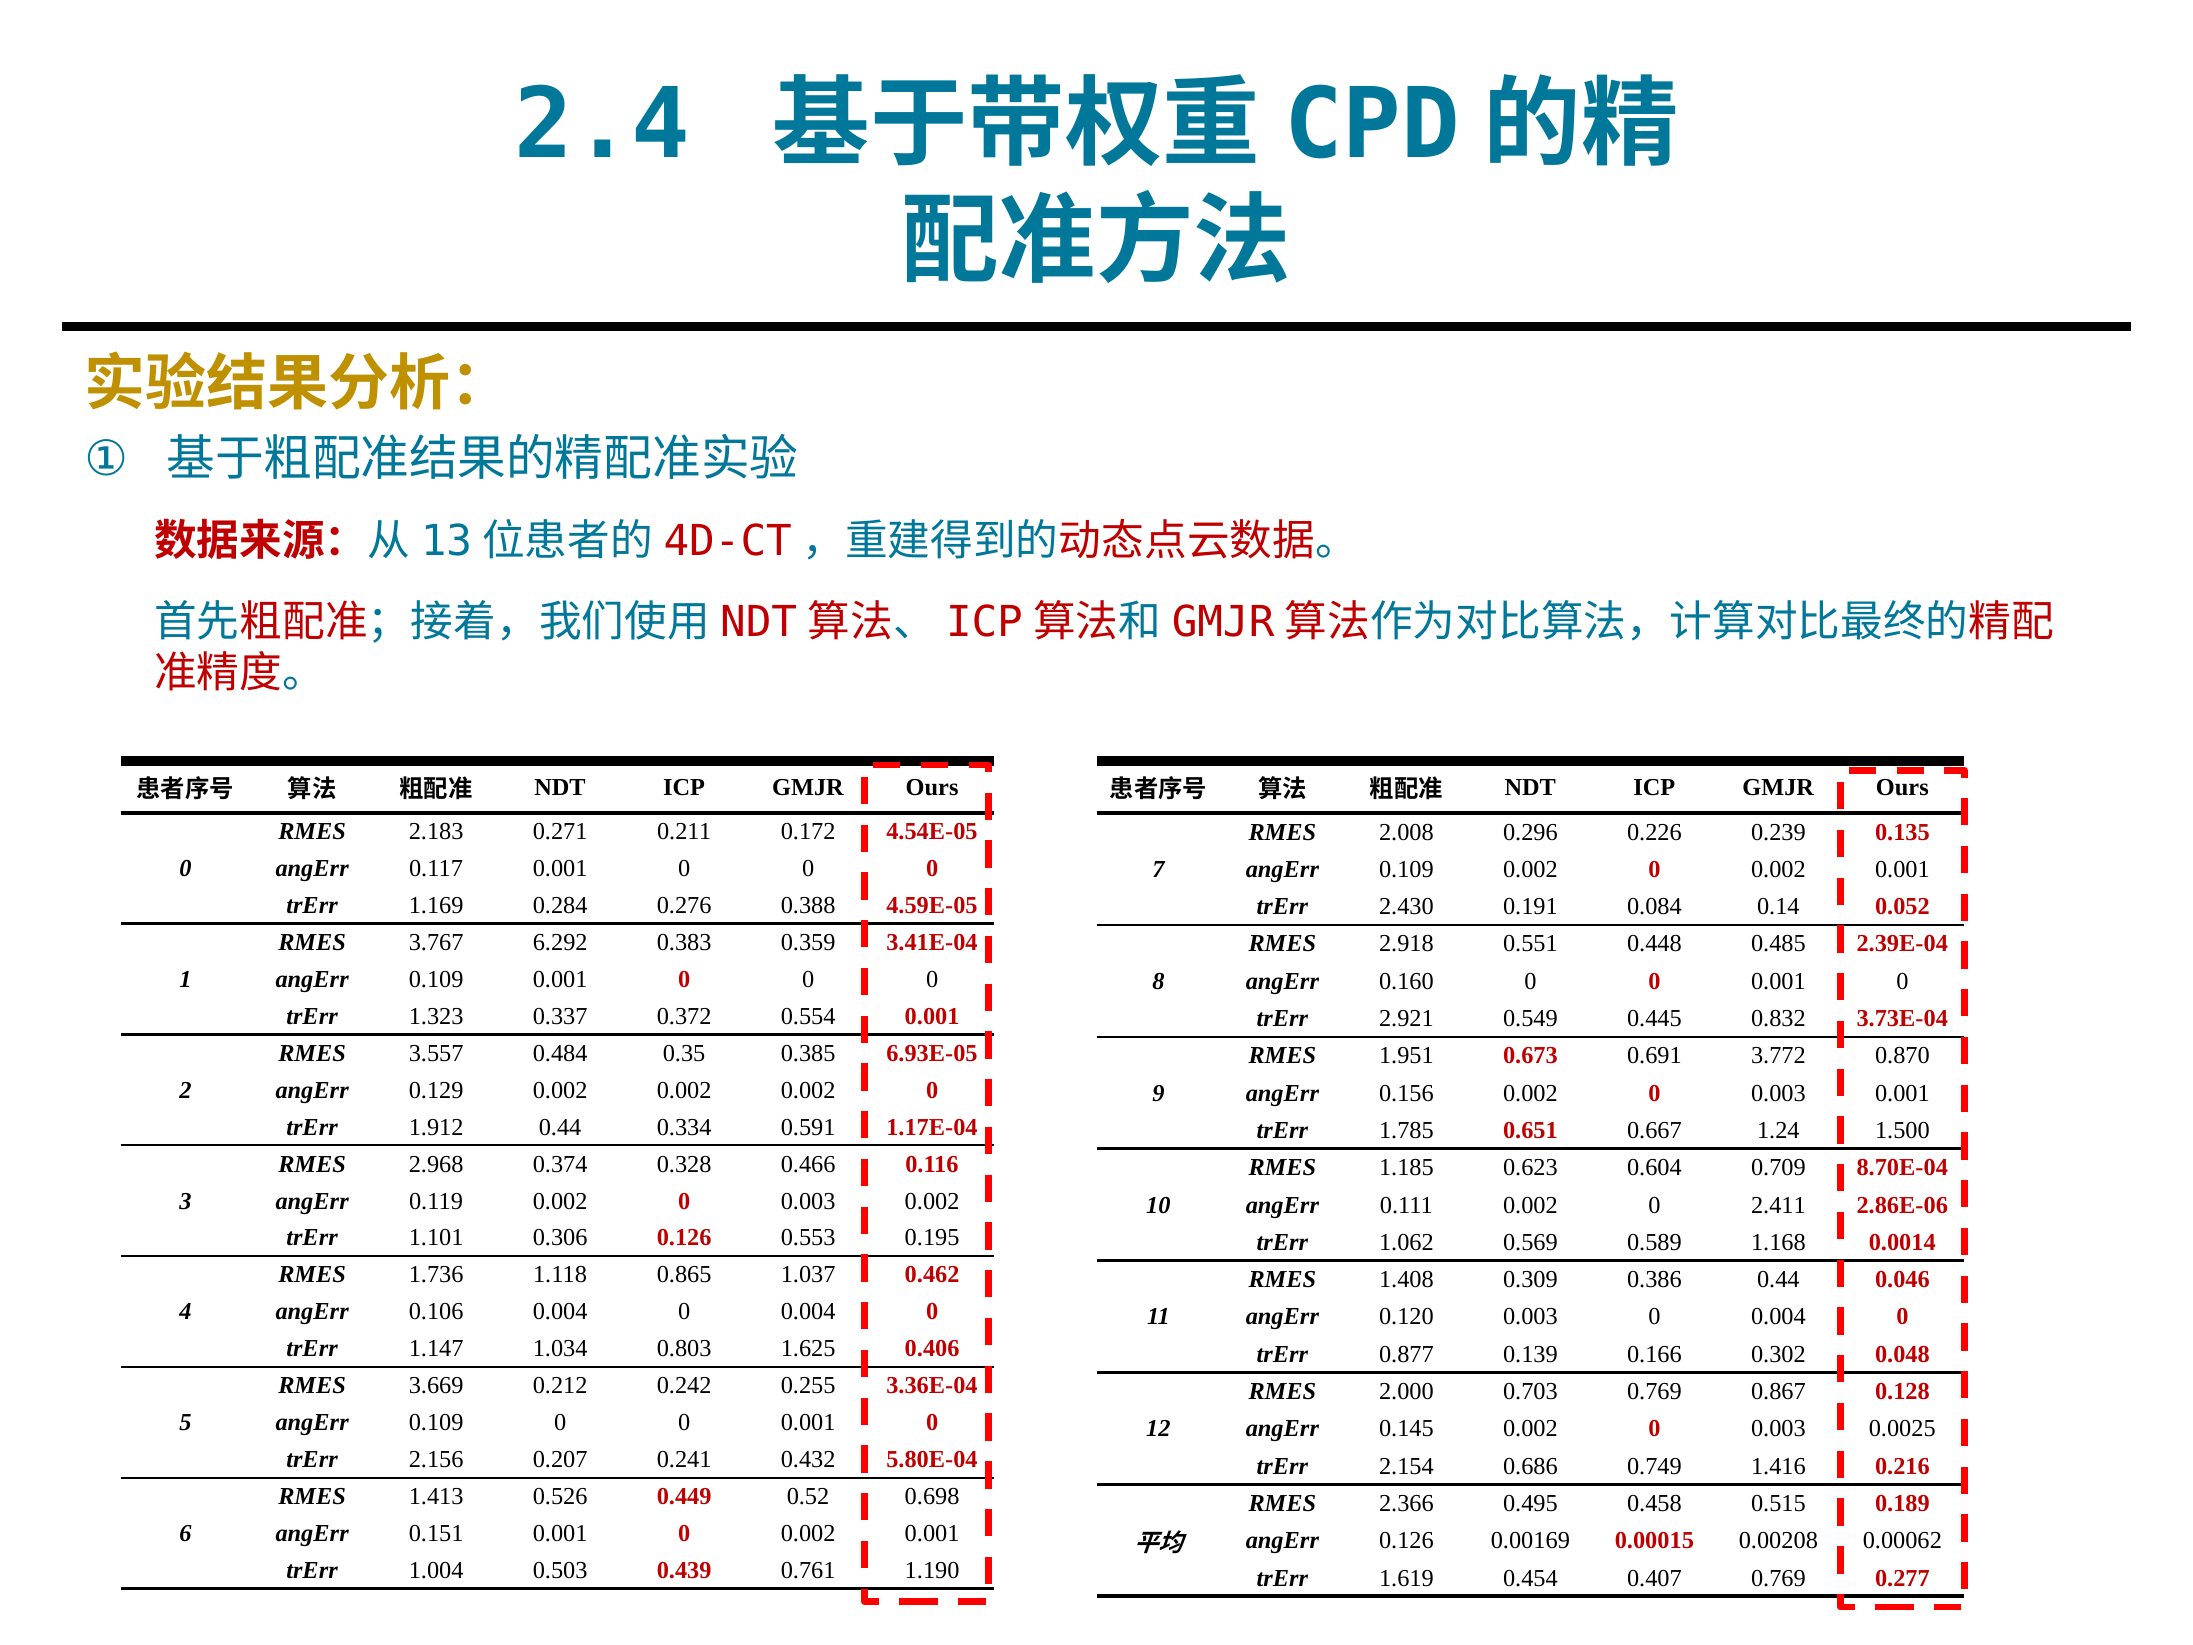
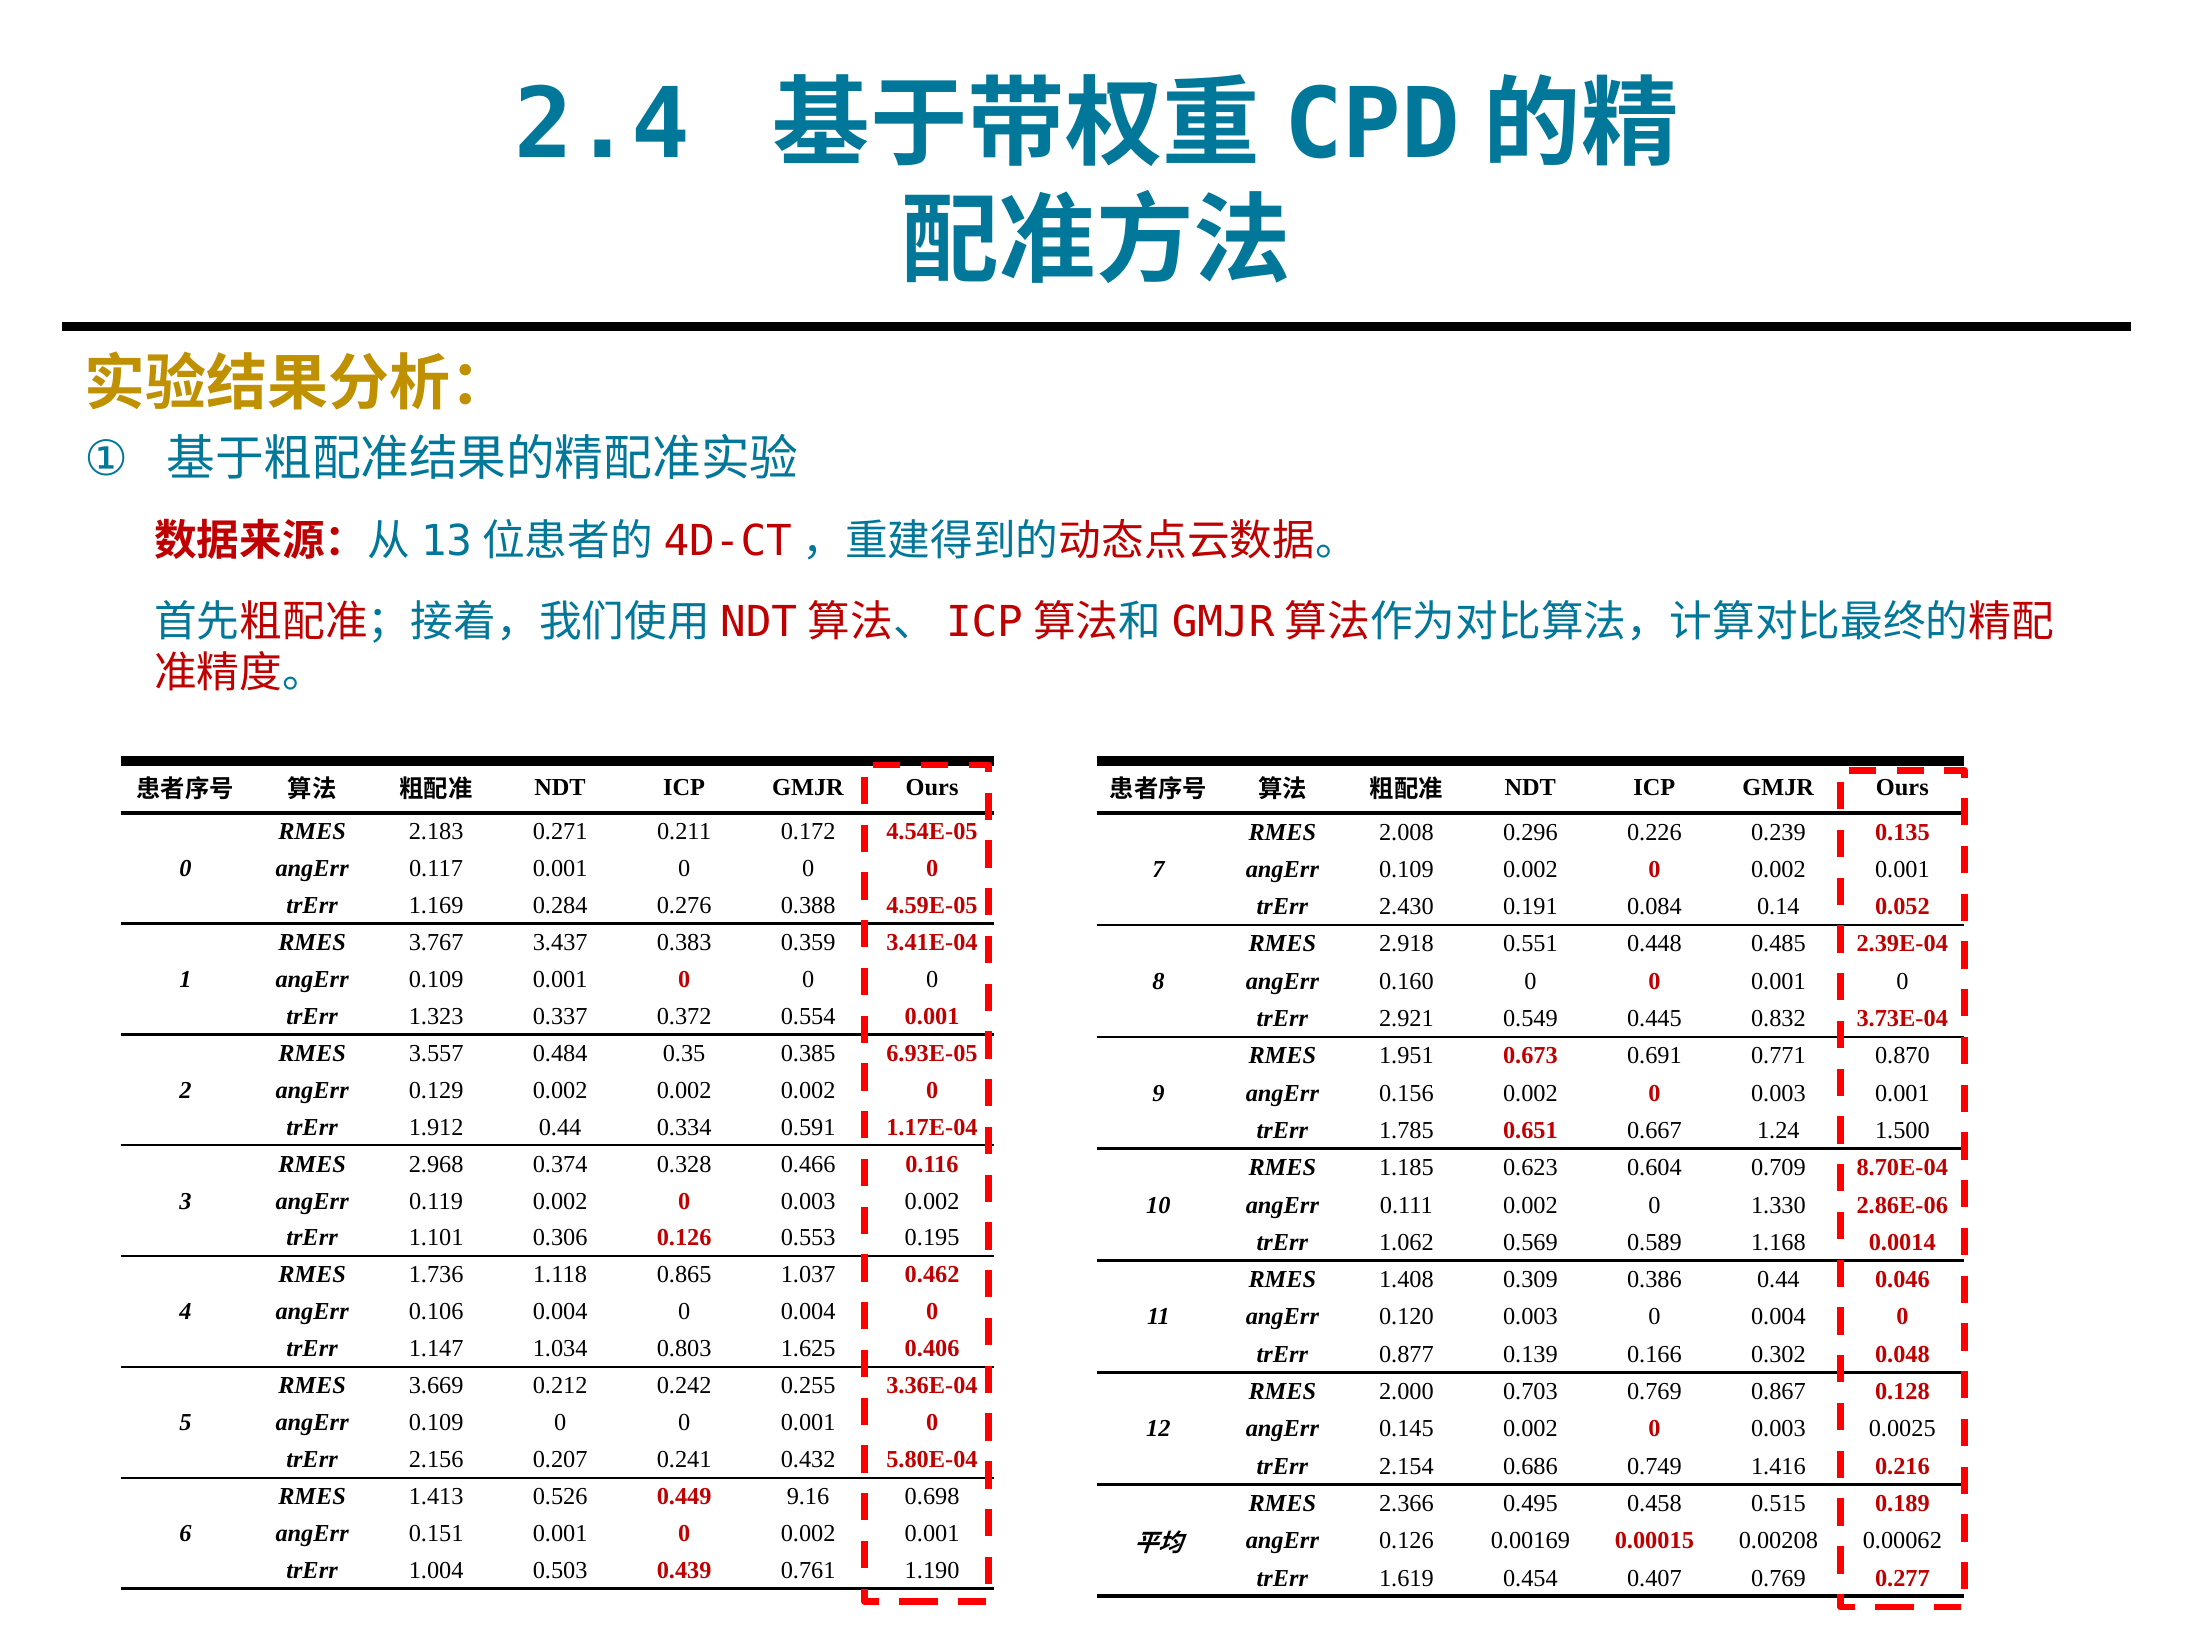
6.292: 6.292 -> 3.437 (560, 942)
3.772: 3.772 -> 0.771 (1778, 1056)
2.411: 2.411 -> 1.330 (1778, 1205)
0.52: 0.52 -> 9.16 (808, 1496)
